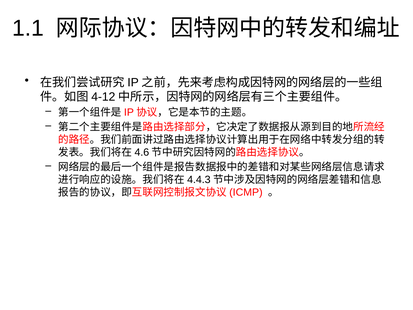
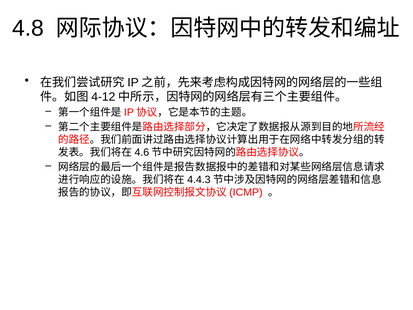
1.1: 1.1 -> 4.8 (28, 28)
